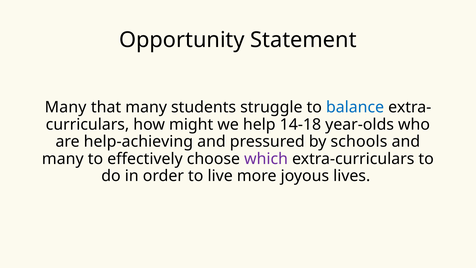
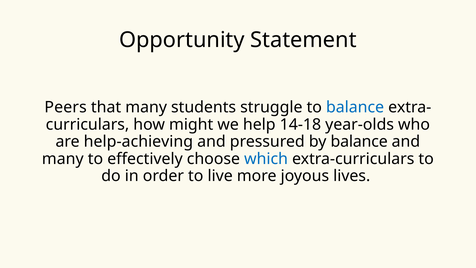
Many: Many -> Peers (66, 107)
by schools: schools -> balance (359, 142)
which colour: purple -> blue (266, 159)
